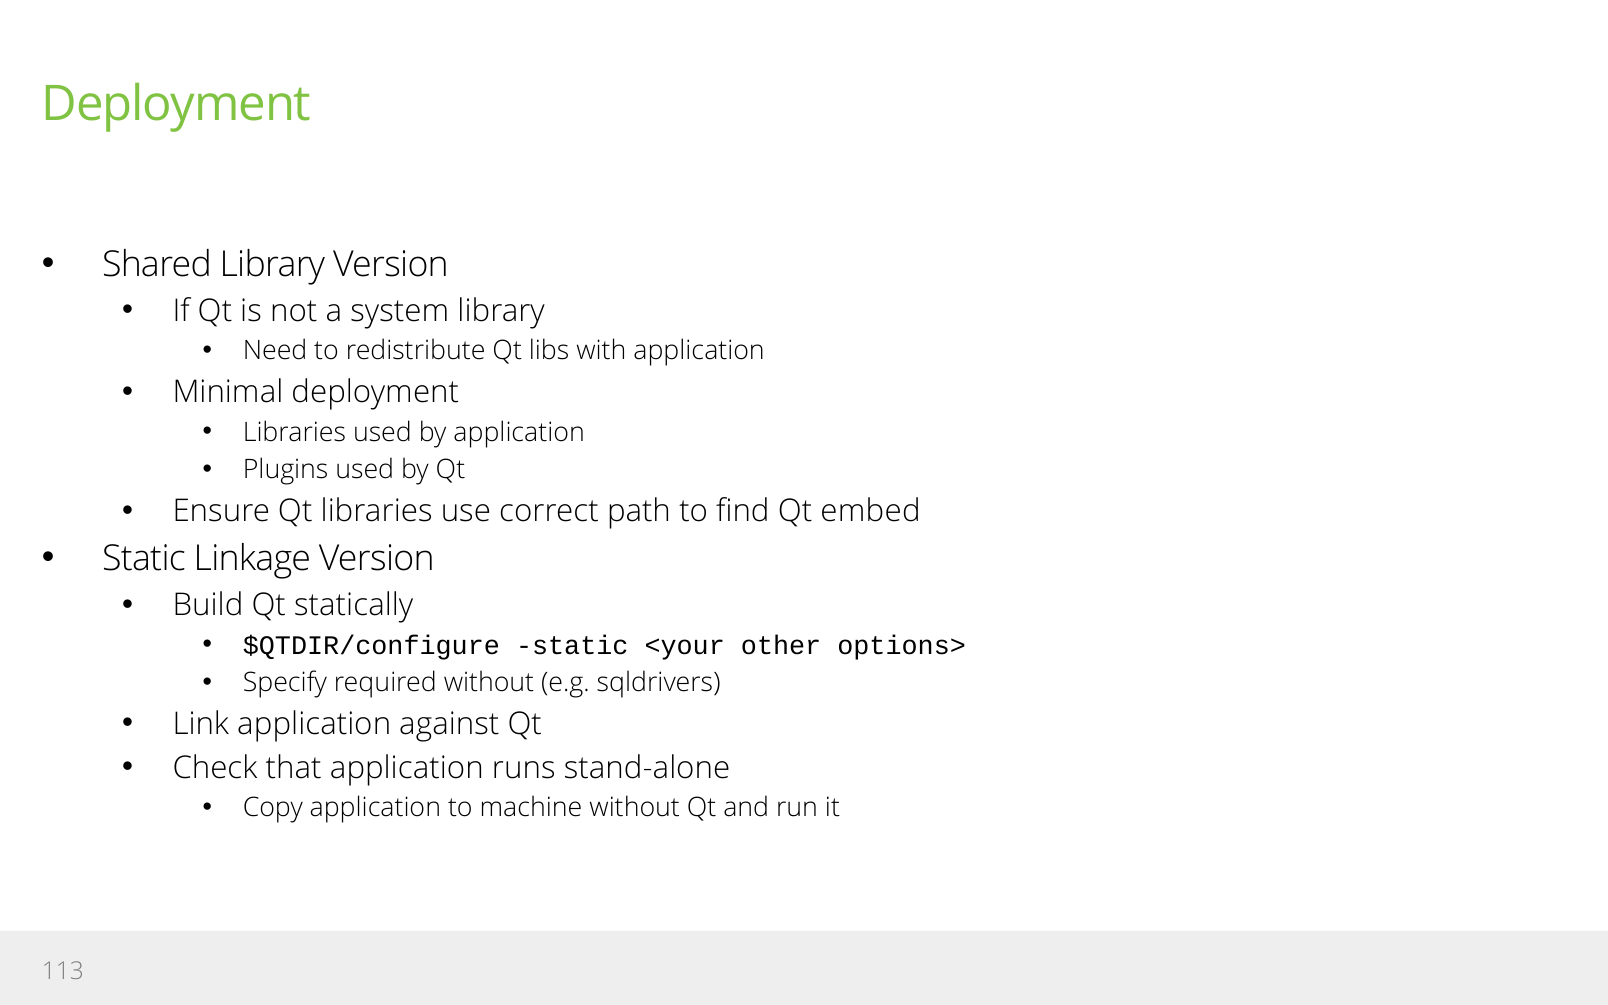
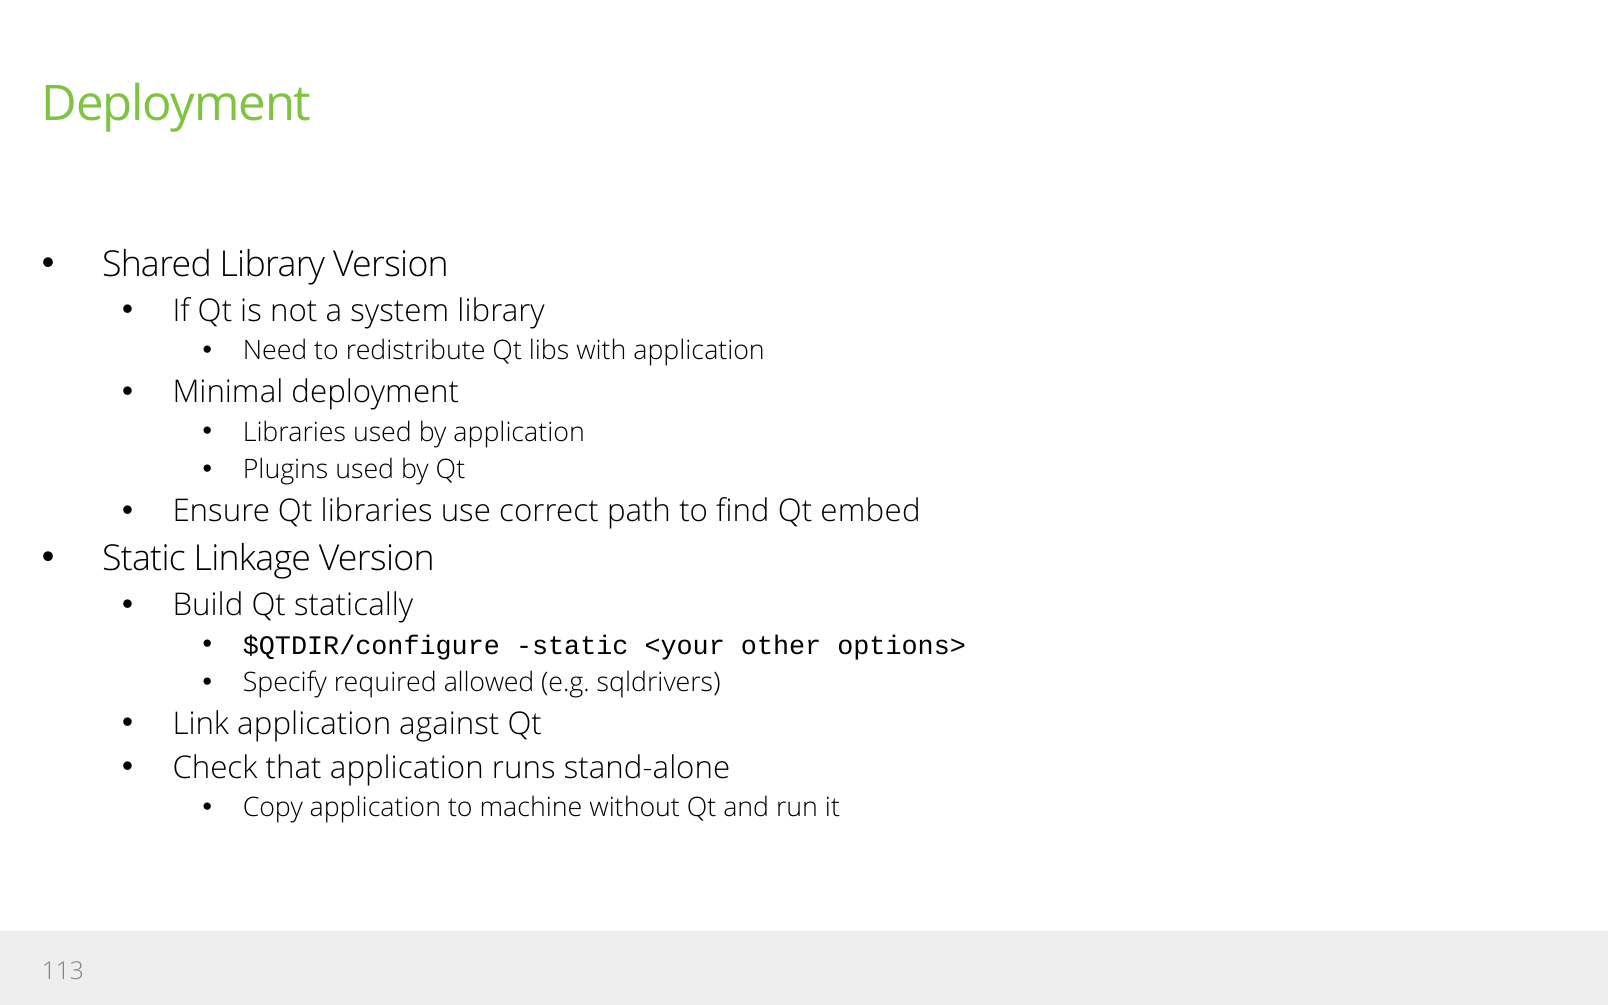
required without: without -> allowed (489, 683)
